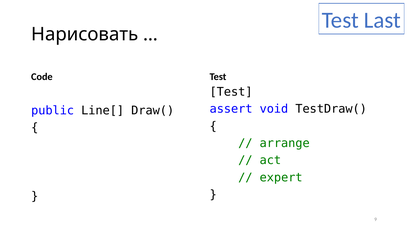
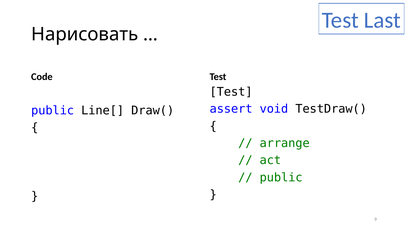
expert: expert -> public (281, 177)
